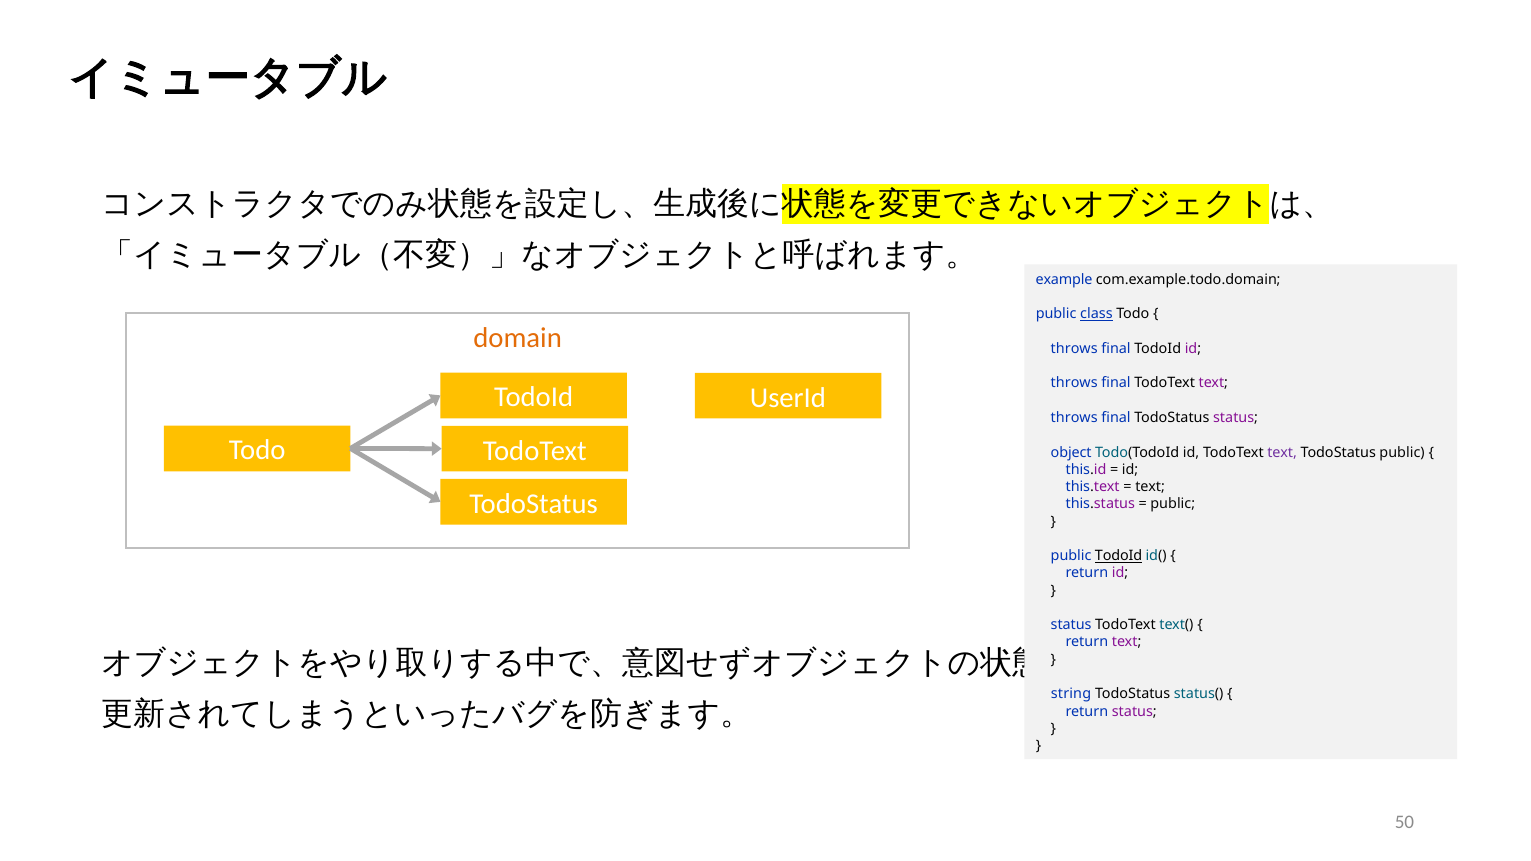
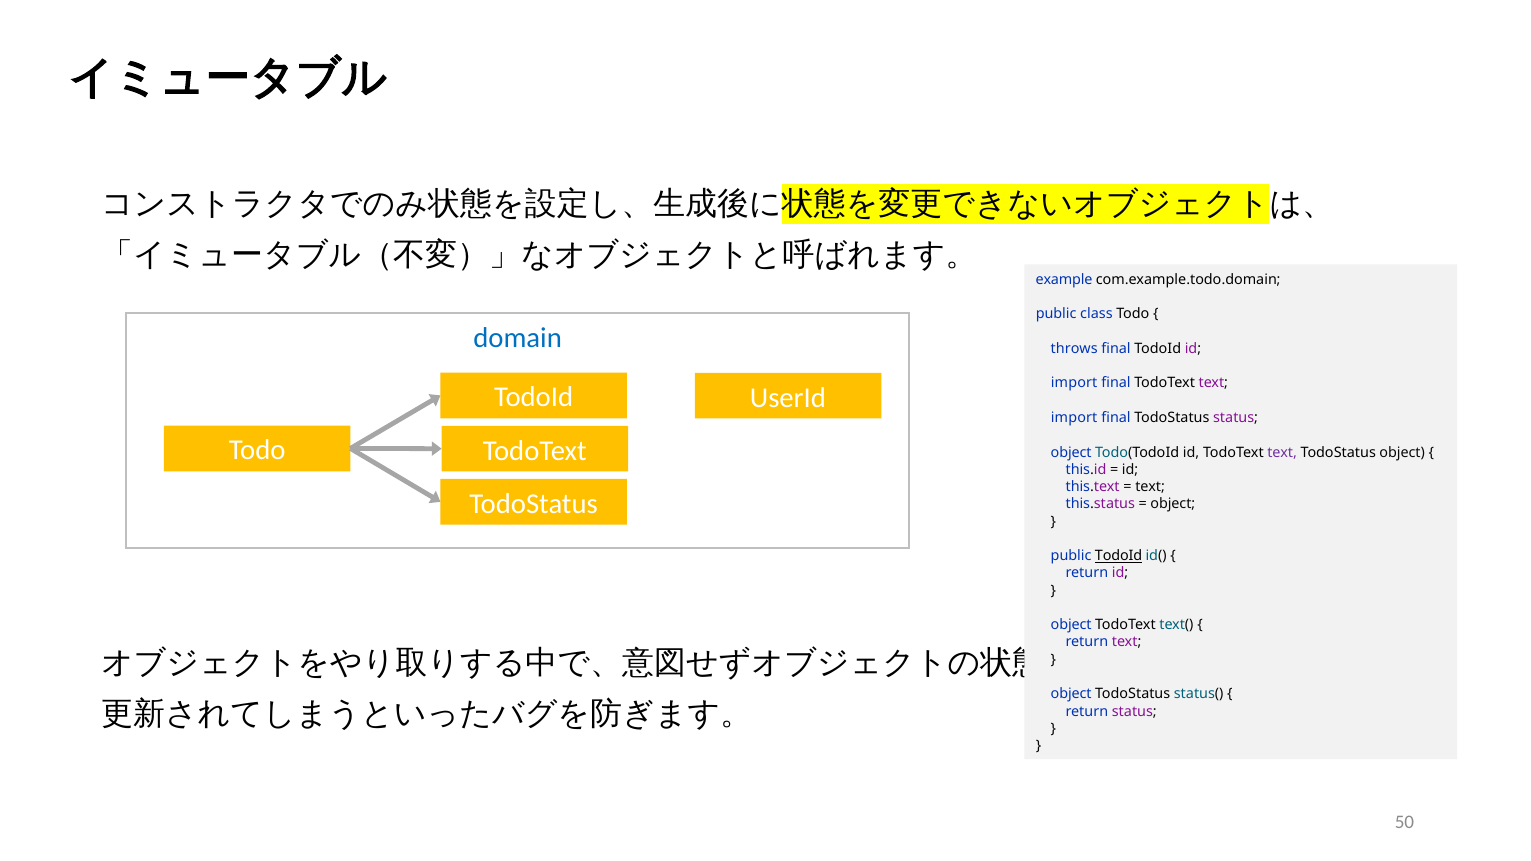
class underline: present -> none (1096, 314)
domain colour: orange -> blue (518, 338)
throws: throws -> import (1074, 383)
throws: throws -> import (1074, 418)
TodoStatus public: public -> object (1402, 452)
public: public -> object (1173, 504)
status: status -> object (1071, 625)
string: string -> object (1071, 694)
